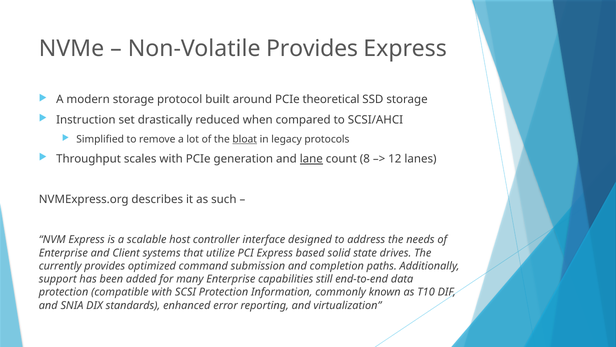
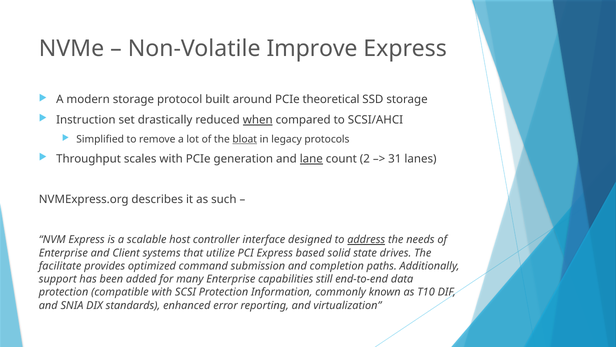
Non-Volatile Provides: Provides -> Improve (312, 49)
when underline: none -> present (258, 120)
8: 8 -> 2 (365, 159)
12: 12 -> 31 (395, 159)
address underline: none -> present (366, 239)
currently: currently -> facilitate (60, 266)
